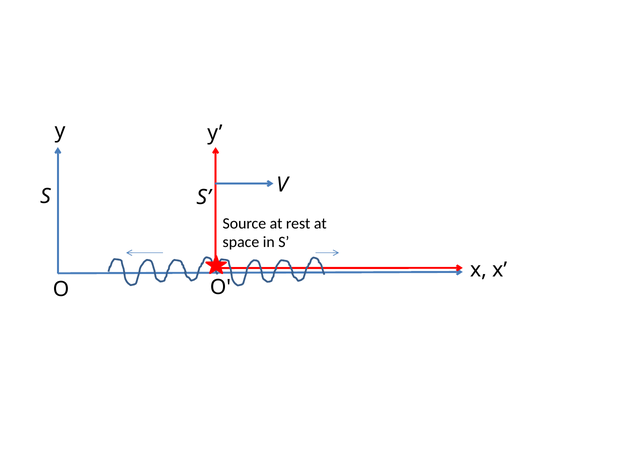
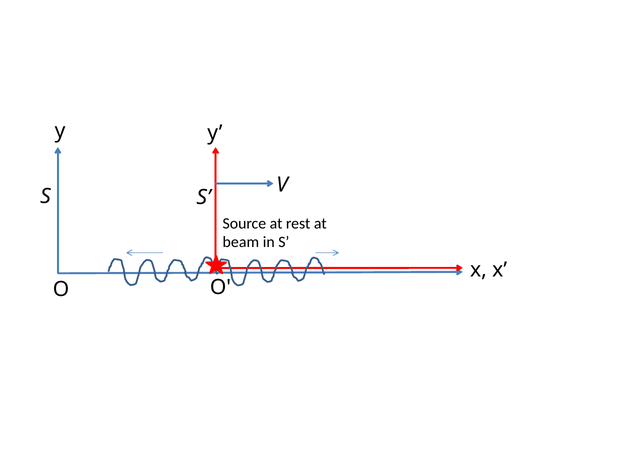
space: space -> beam (241, 242)
